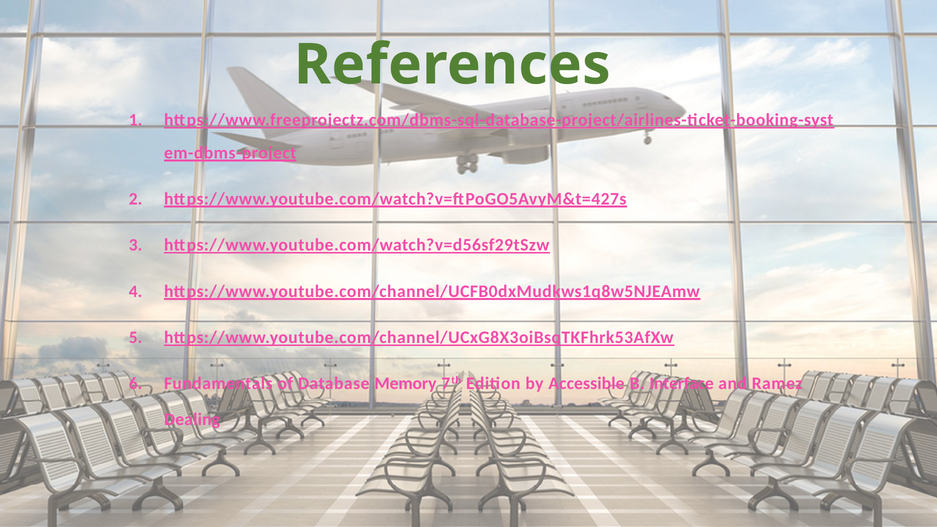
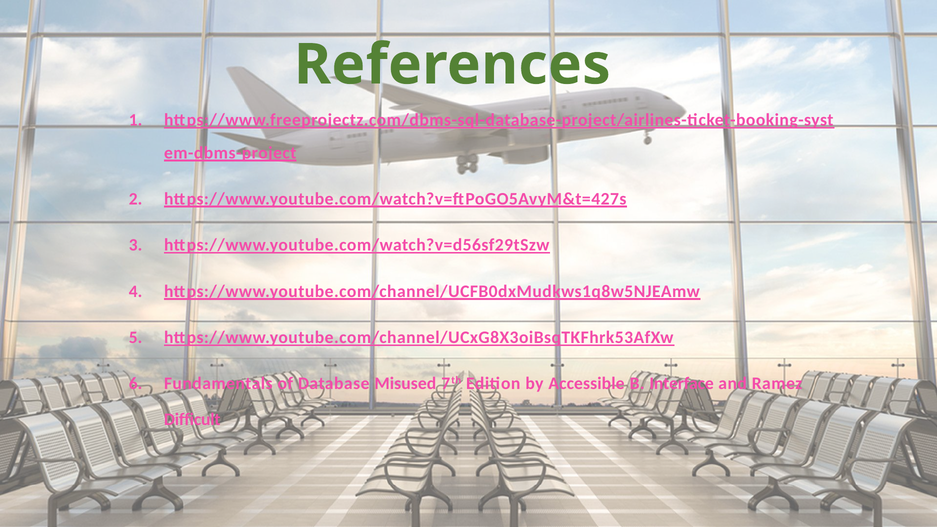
Memory: Memory -> Misused (405, 384)
Dealing: Dealing -> Difficult (192, 419)
